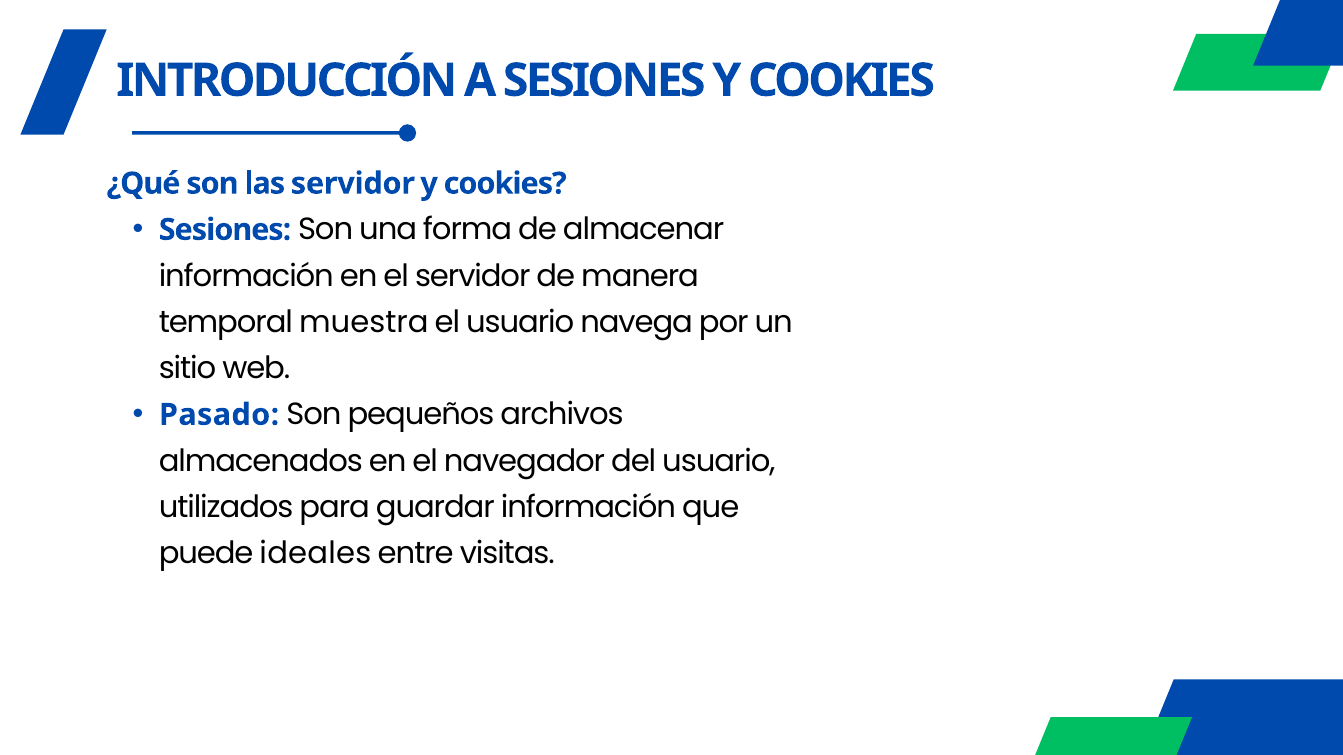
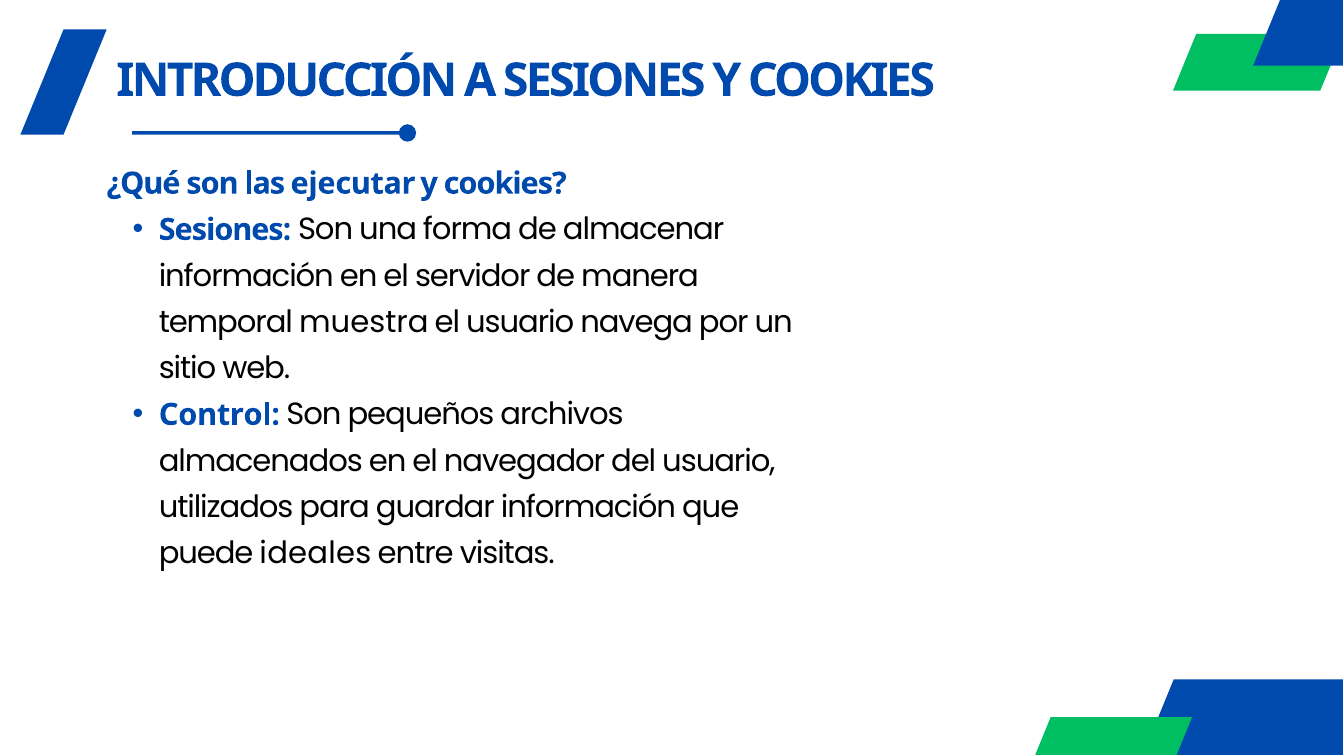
las servidor: servidor -> ejecutar (353, 184)
Pasado: Pasado -> Control (219, 415)
